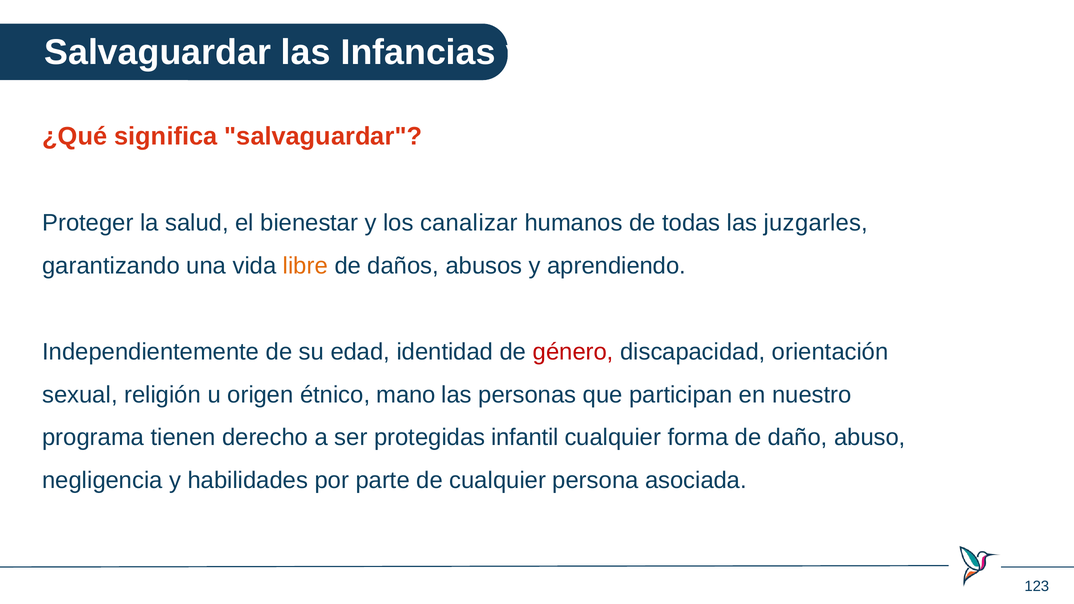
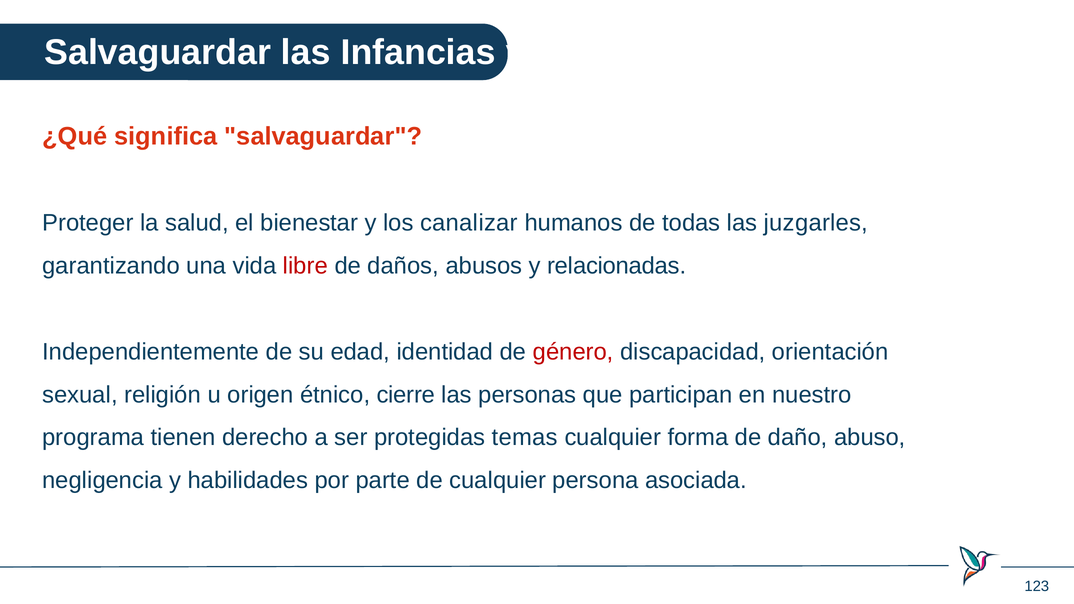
libre colour: orange -> red (305, 266)
aprendiendo: aprendiendo -> relacionadas (617, 266)
mano: mano -> cierre (406, 395)
infantil: infantil -> temas (525, 438)
